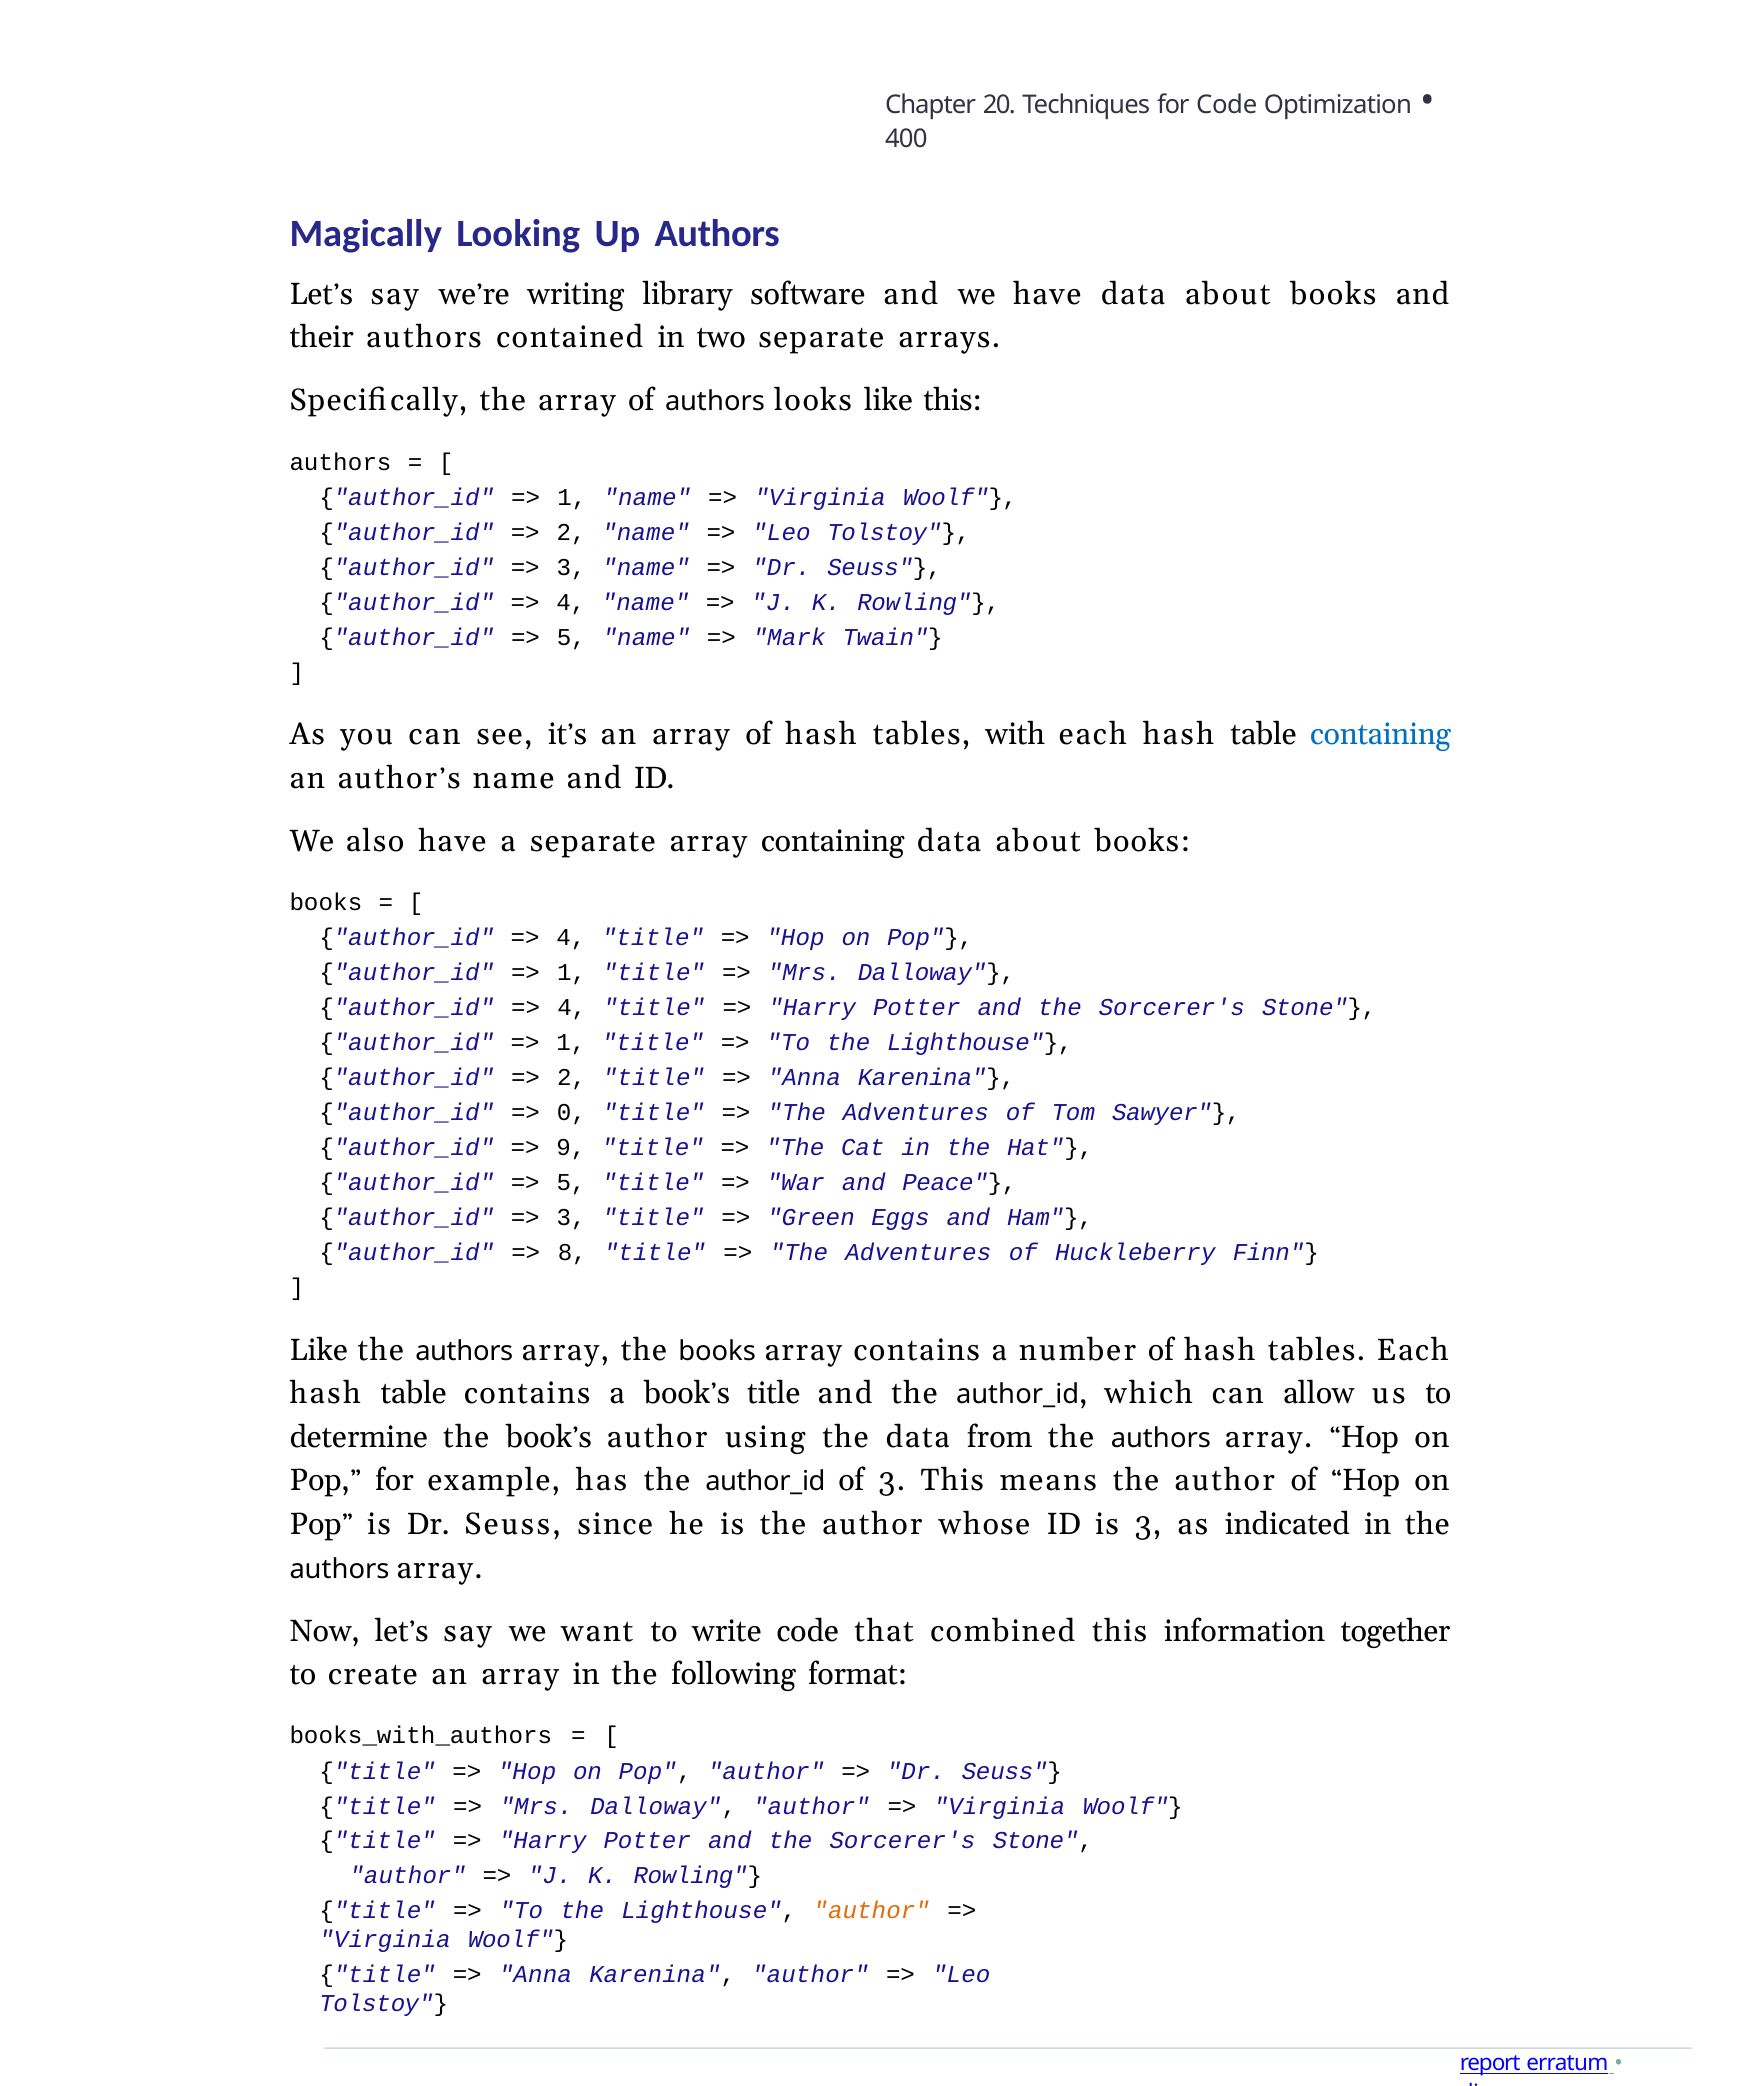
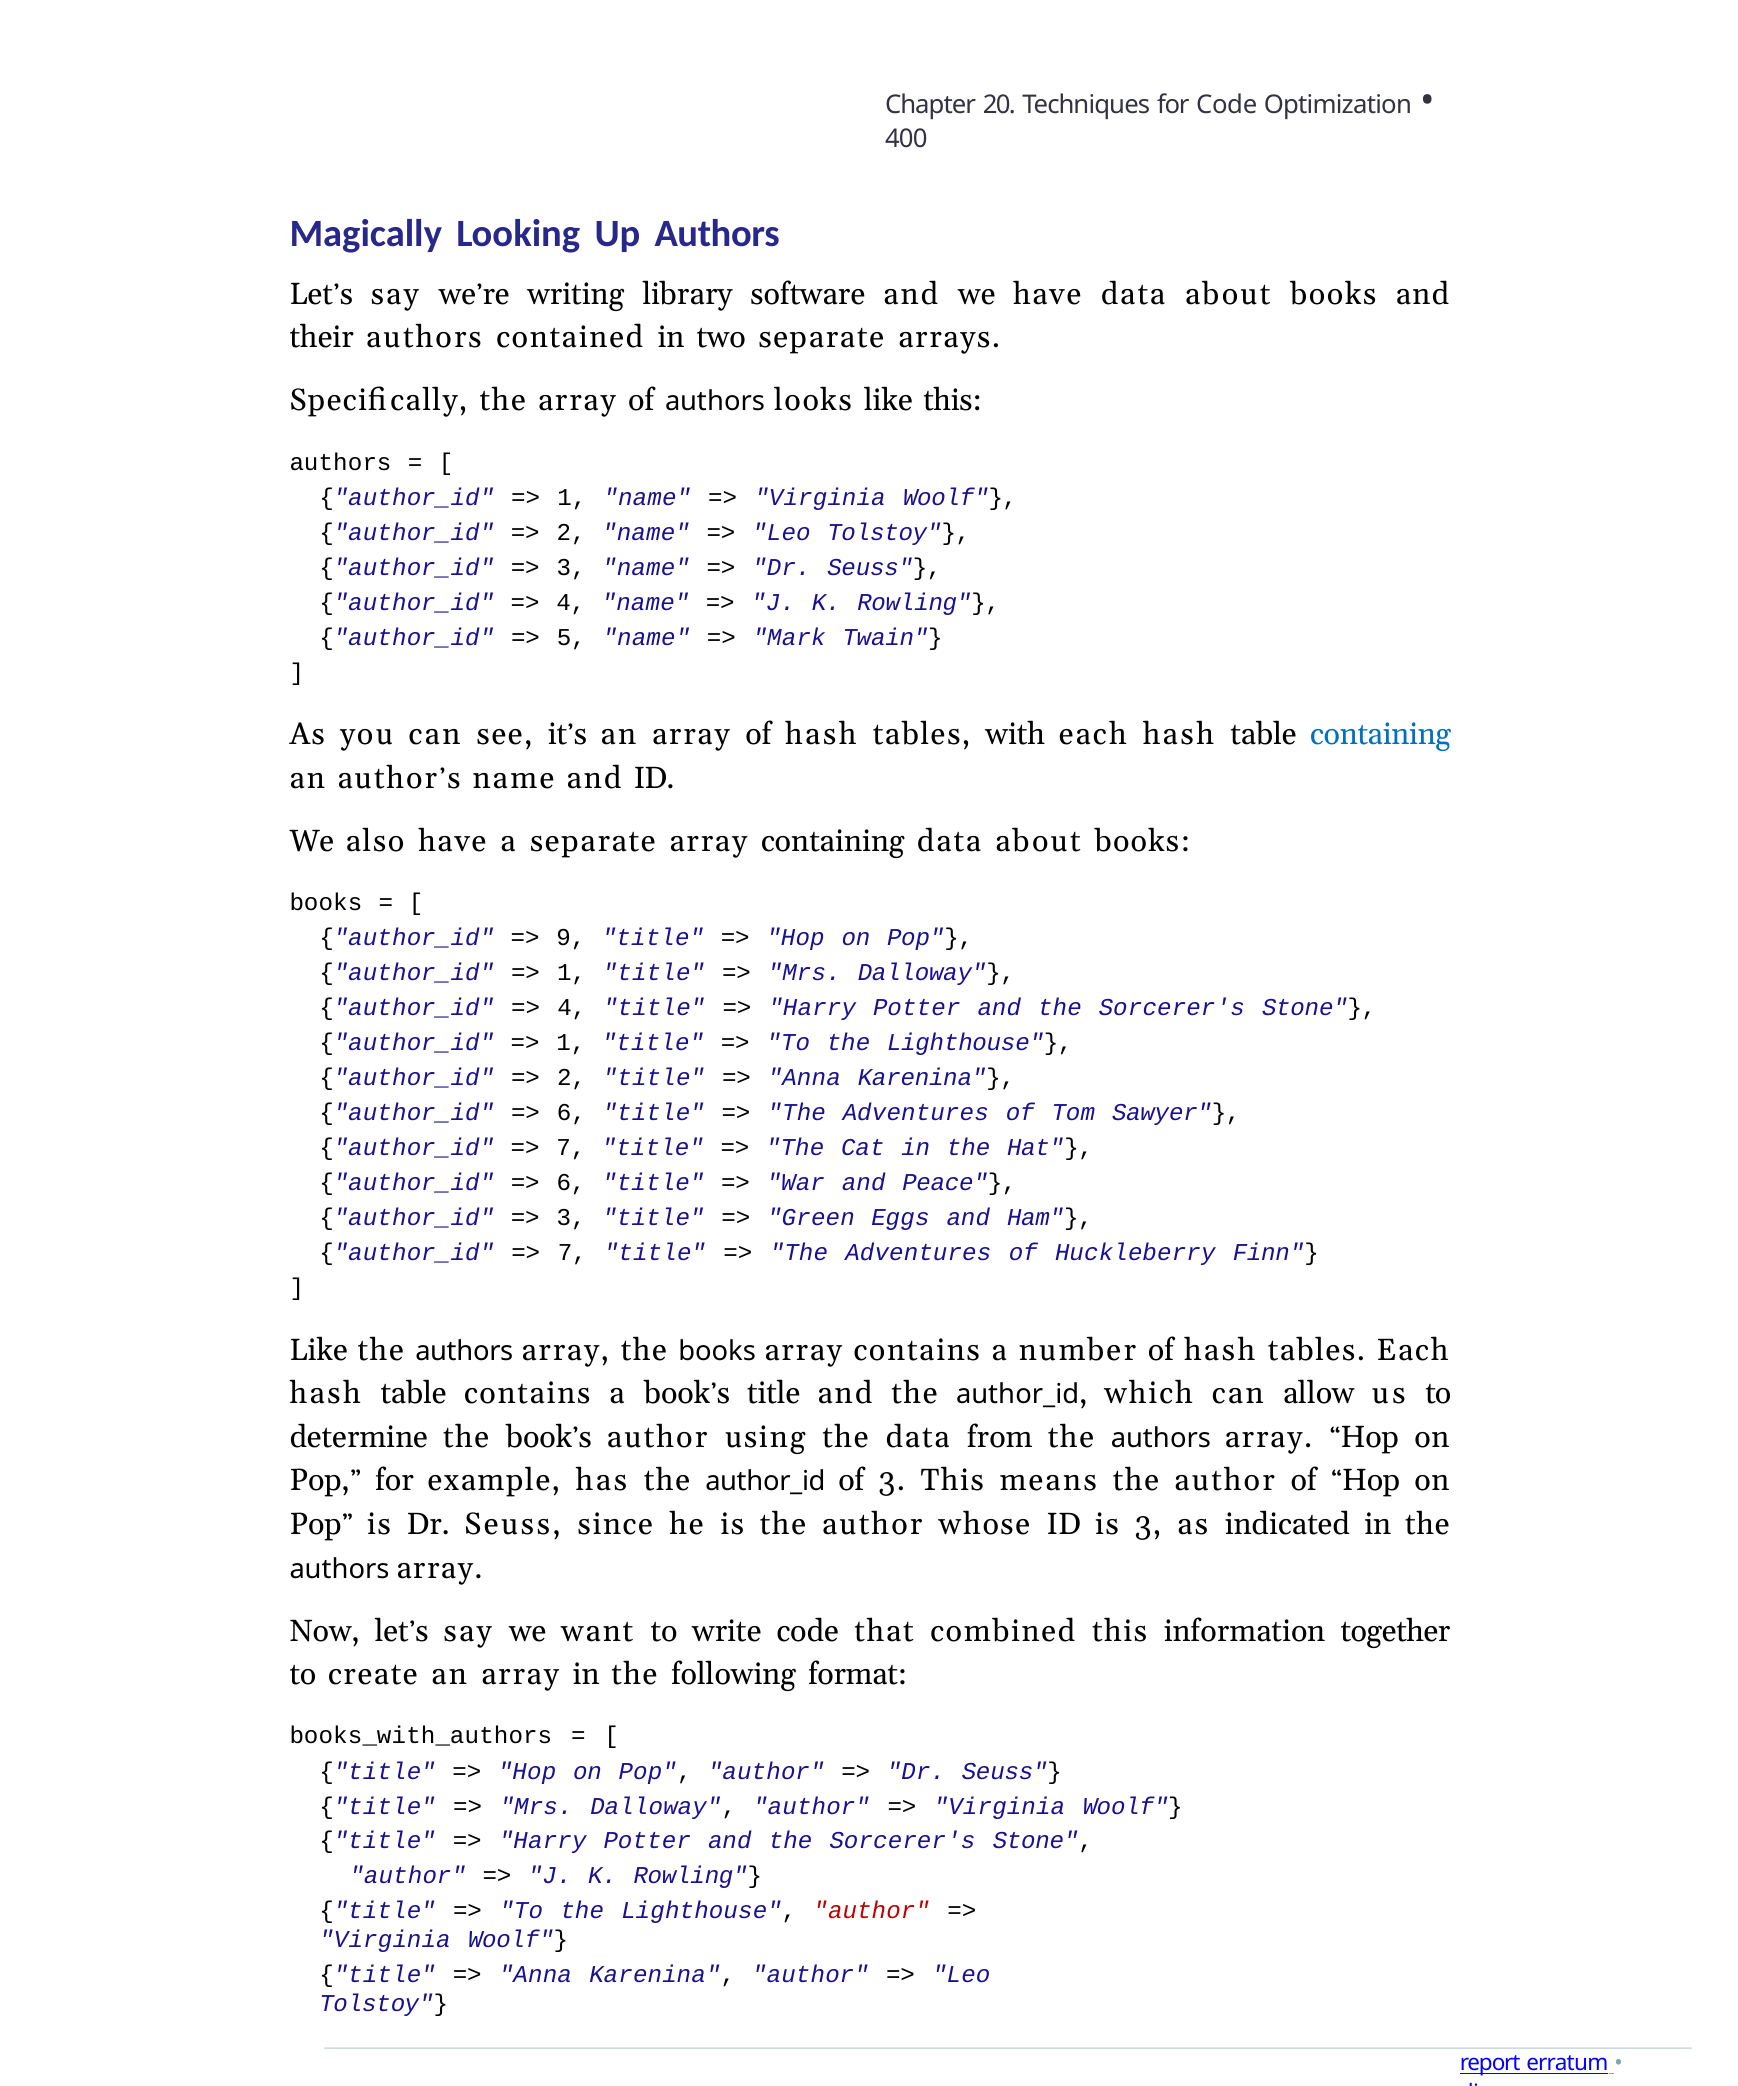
4: 4 -> 9 (571, 937)
0: 0 -> 6 (571, 1112)
9: 9 -> 7 (571, 1147)
5: 5 -> 6 (571, 1182)
8: 8 -> 7 (572, 1252)
author colour: orange -> red (872, 1910)
